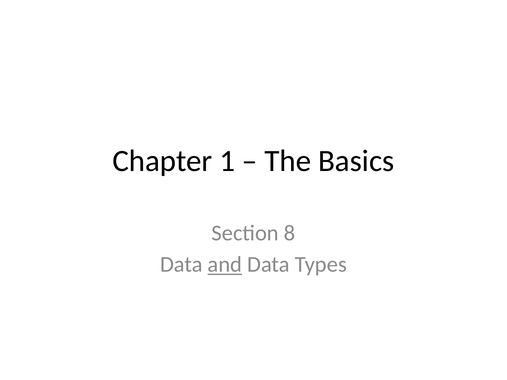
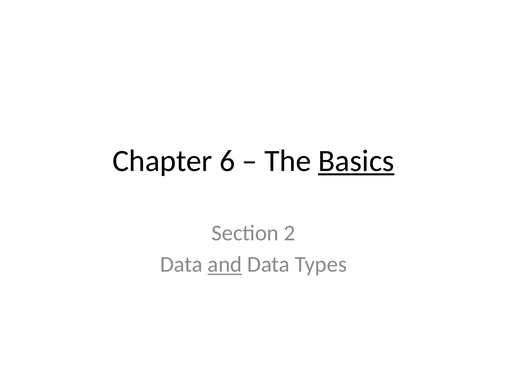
1: 1 -> 6 (227, 161)
Basics underline: none -> present (356, 161)
8: 8 -> 2 (290, 233)
